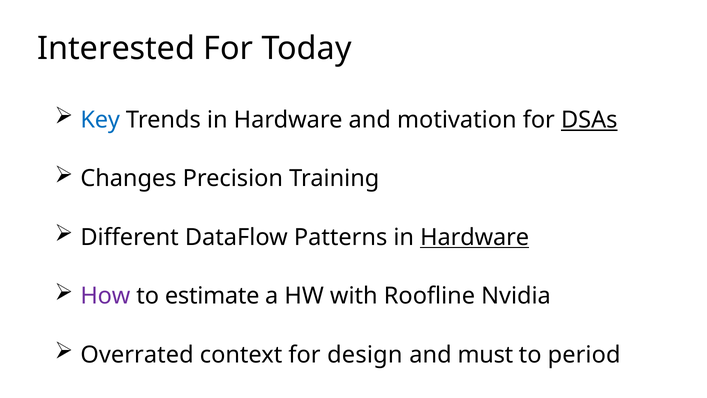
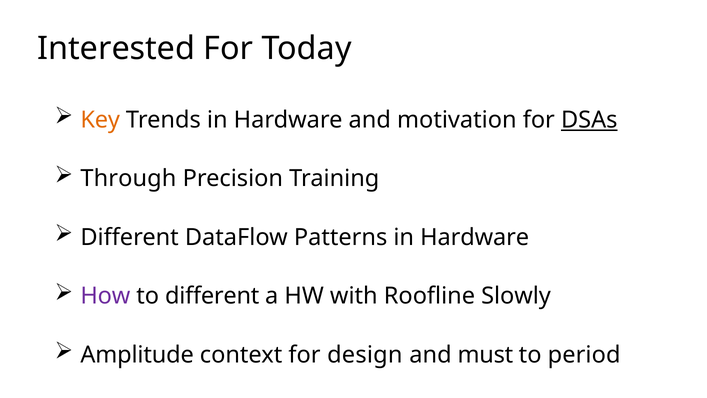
Key colour: blue -> orange (100, 120)
Changes: Changes -> Through (128, 179)
Hardware underline: present -> none (475, 237)
to estimate: estimate -> different (212, 296)
Nvidia: Nvidia -> Slowly (516, 296)
Overrated: Overrated -> Amplitude (137, 355)
